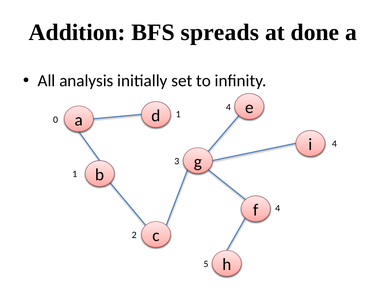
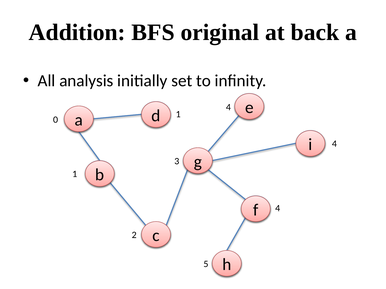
spreads: spreads -> original (220, 33)
done: done -> back (315, 33)
